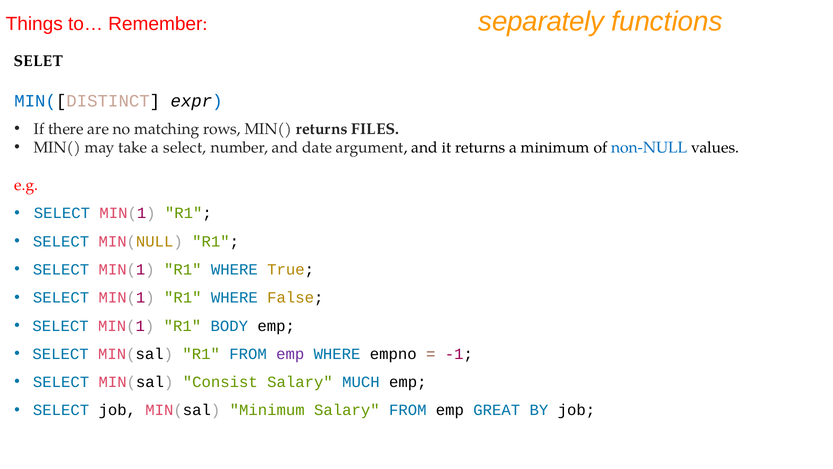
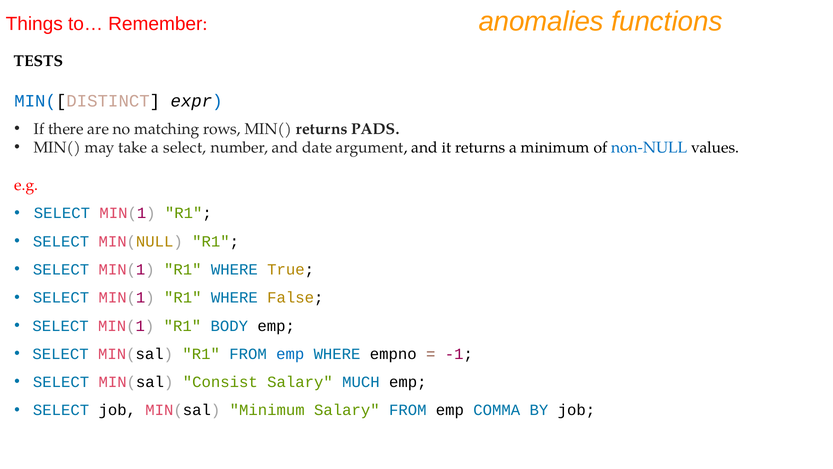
separately: separately -> anomalies (541, 22)
SELET: SELET -> TESTS (38, 61)
FILES: FILES -> PADS (375, 129)
emp colour: purple -> blue (290, 354)
GREAT: GREAT -> COMMA (497, 410)
